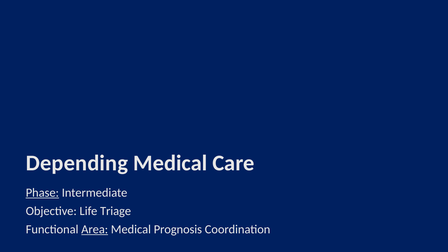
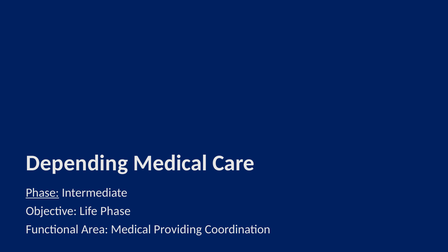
Life Triage: Triage -> Phase (115, 211)
Area underline: present -> none (95, 229)
Prognosis: Prognosis -> Providing (178, 229)
